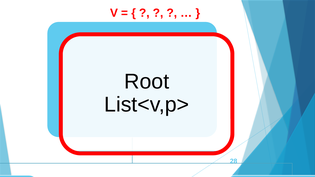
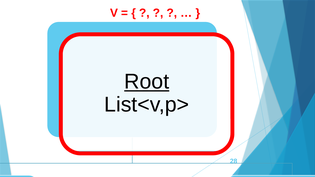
Root underline: none -> present (147, 82)
